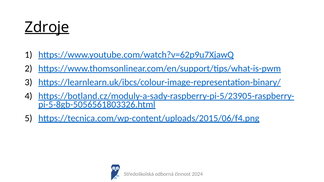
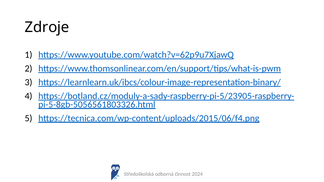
Zdroje underline: present -> none (47, 27)
